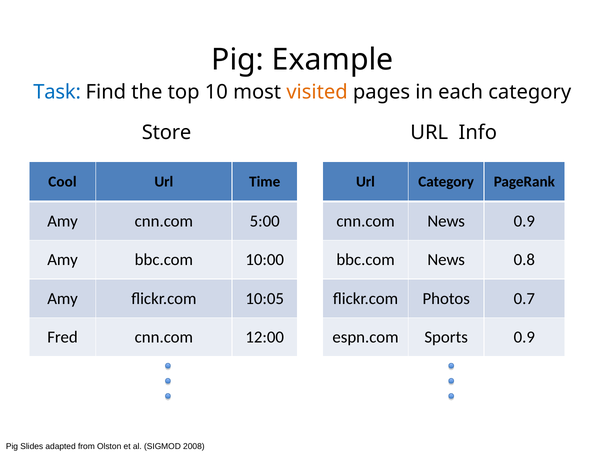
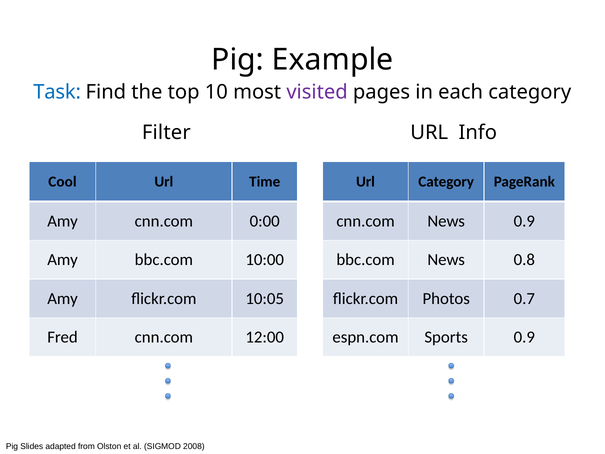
visited colour: orange -> purple (317, 92)
Store: Store -> Filter (166, 132)
5:00: 5:00 -> 0:00 (265, 221)
